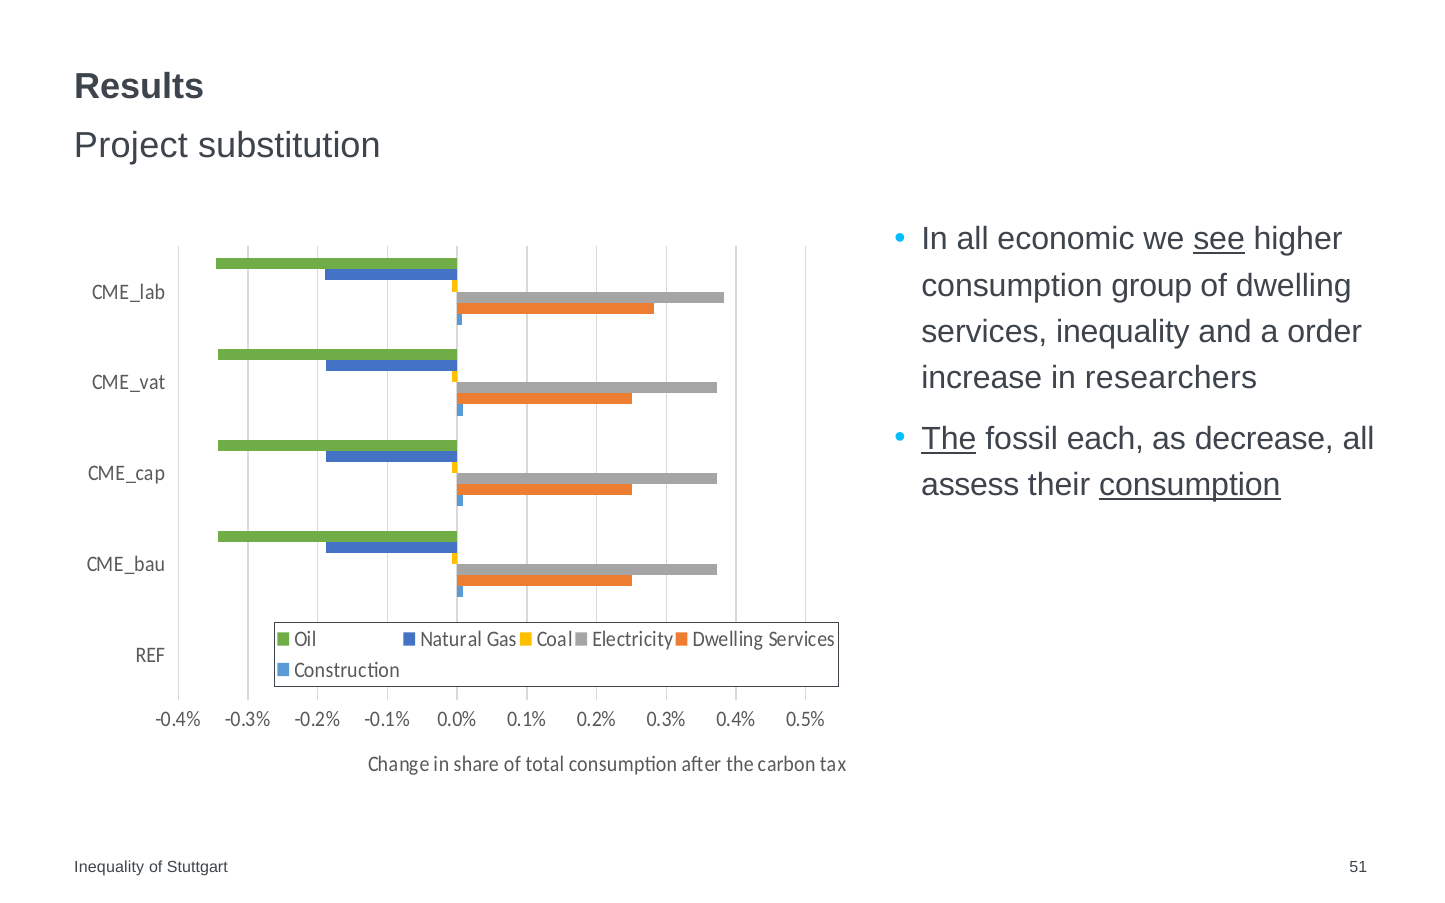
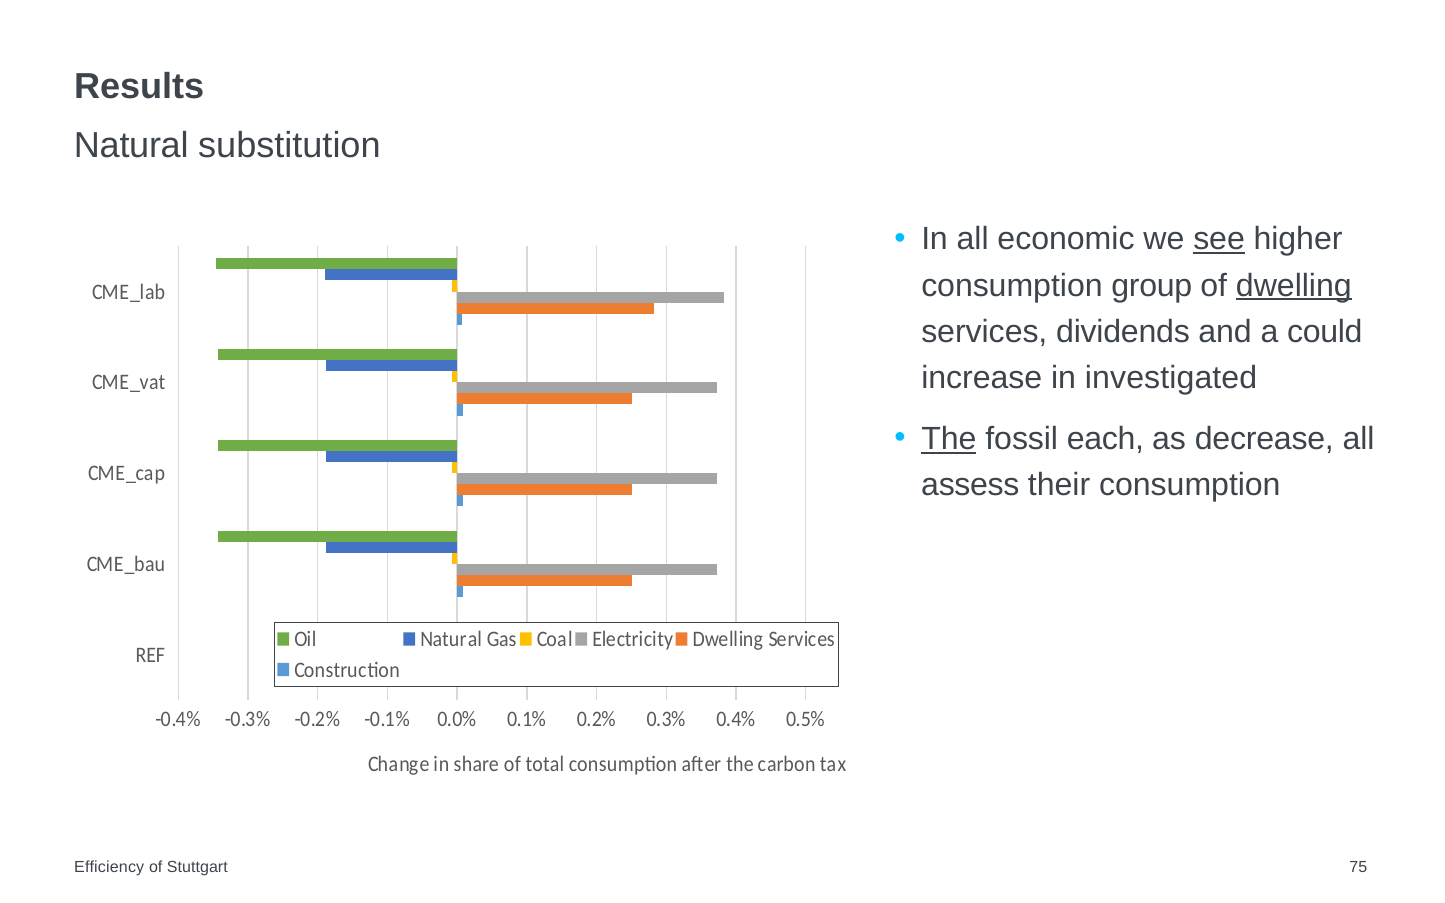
Project: Project -> Natural (131, 146)
dwelling underline: none -> present (1294, 286)
services inequality: inequality -> dividends (1123, 332)
order: order -> could (1325, 332)
researchers: researchers -> investigated (1171, 378)
consumption underline: present -> none (1190, 485)
Inequality: Inequality -> Efficiency (109, 867)
51: 51 -> 75 (1358, 867)
